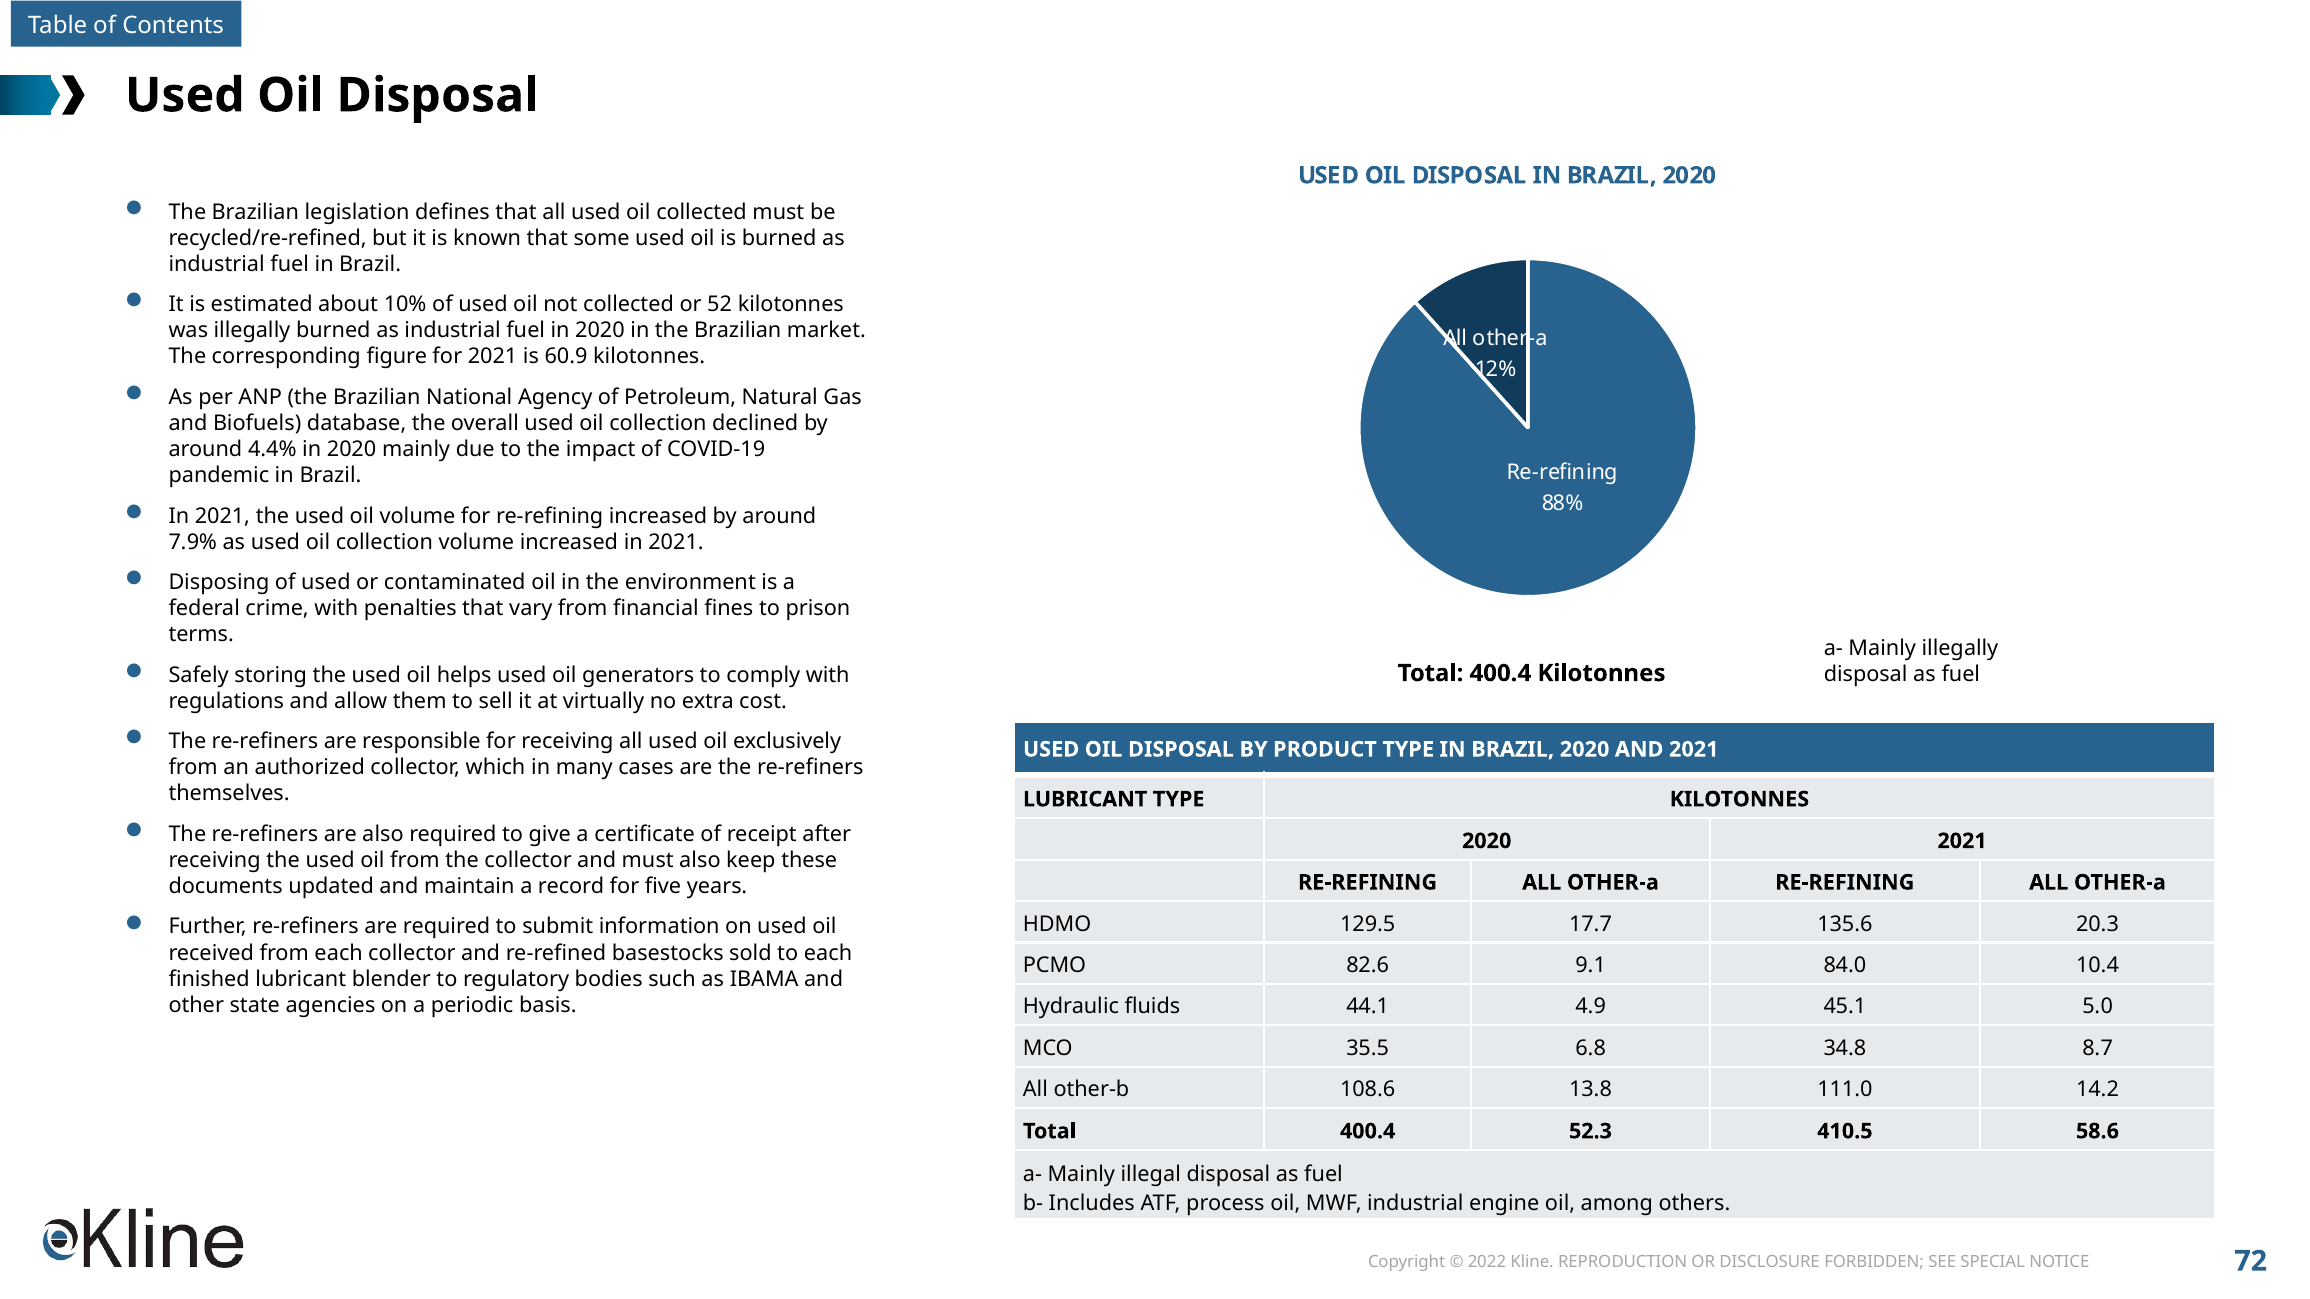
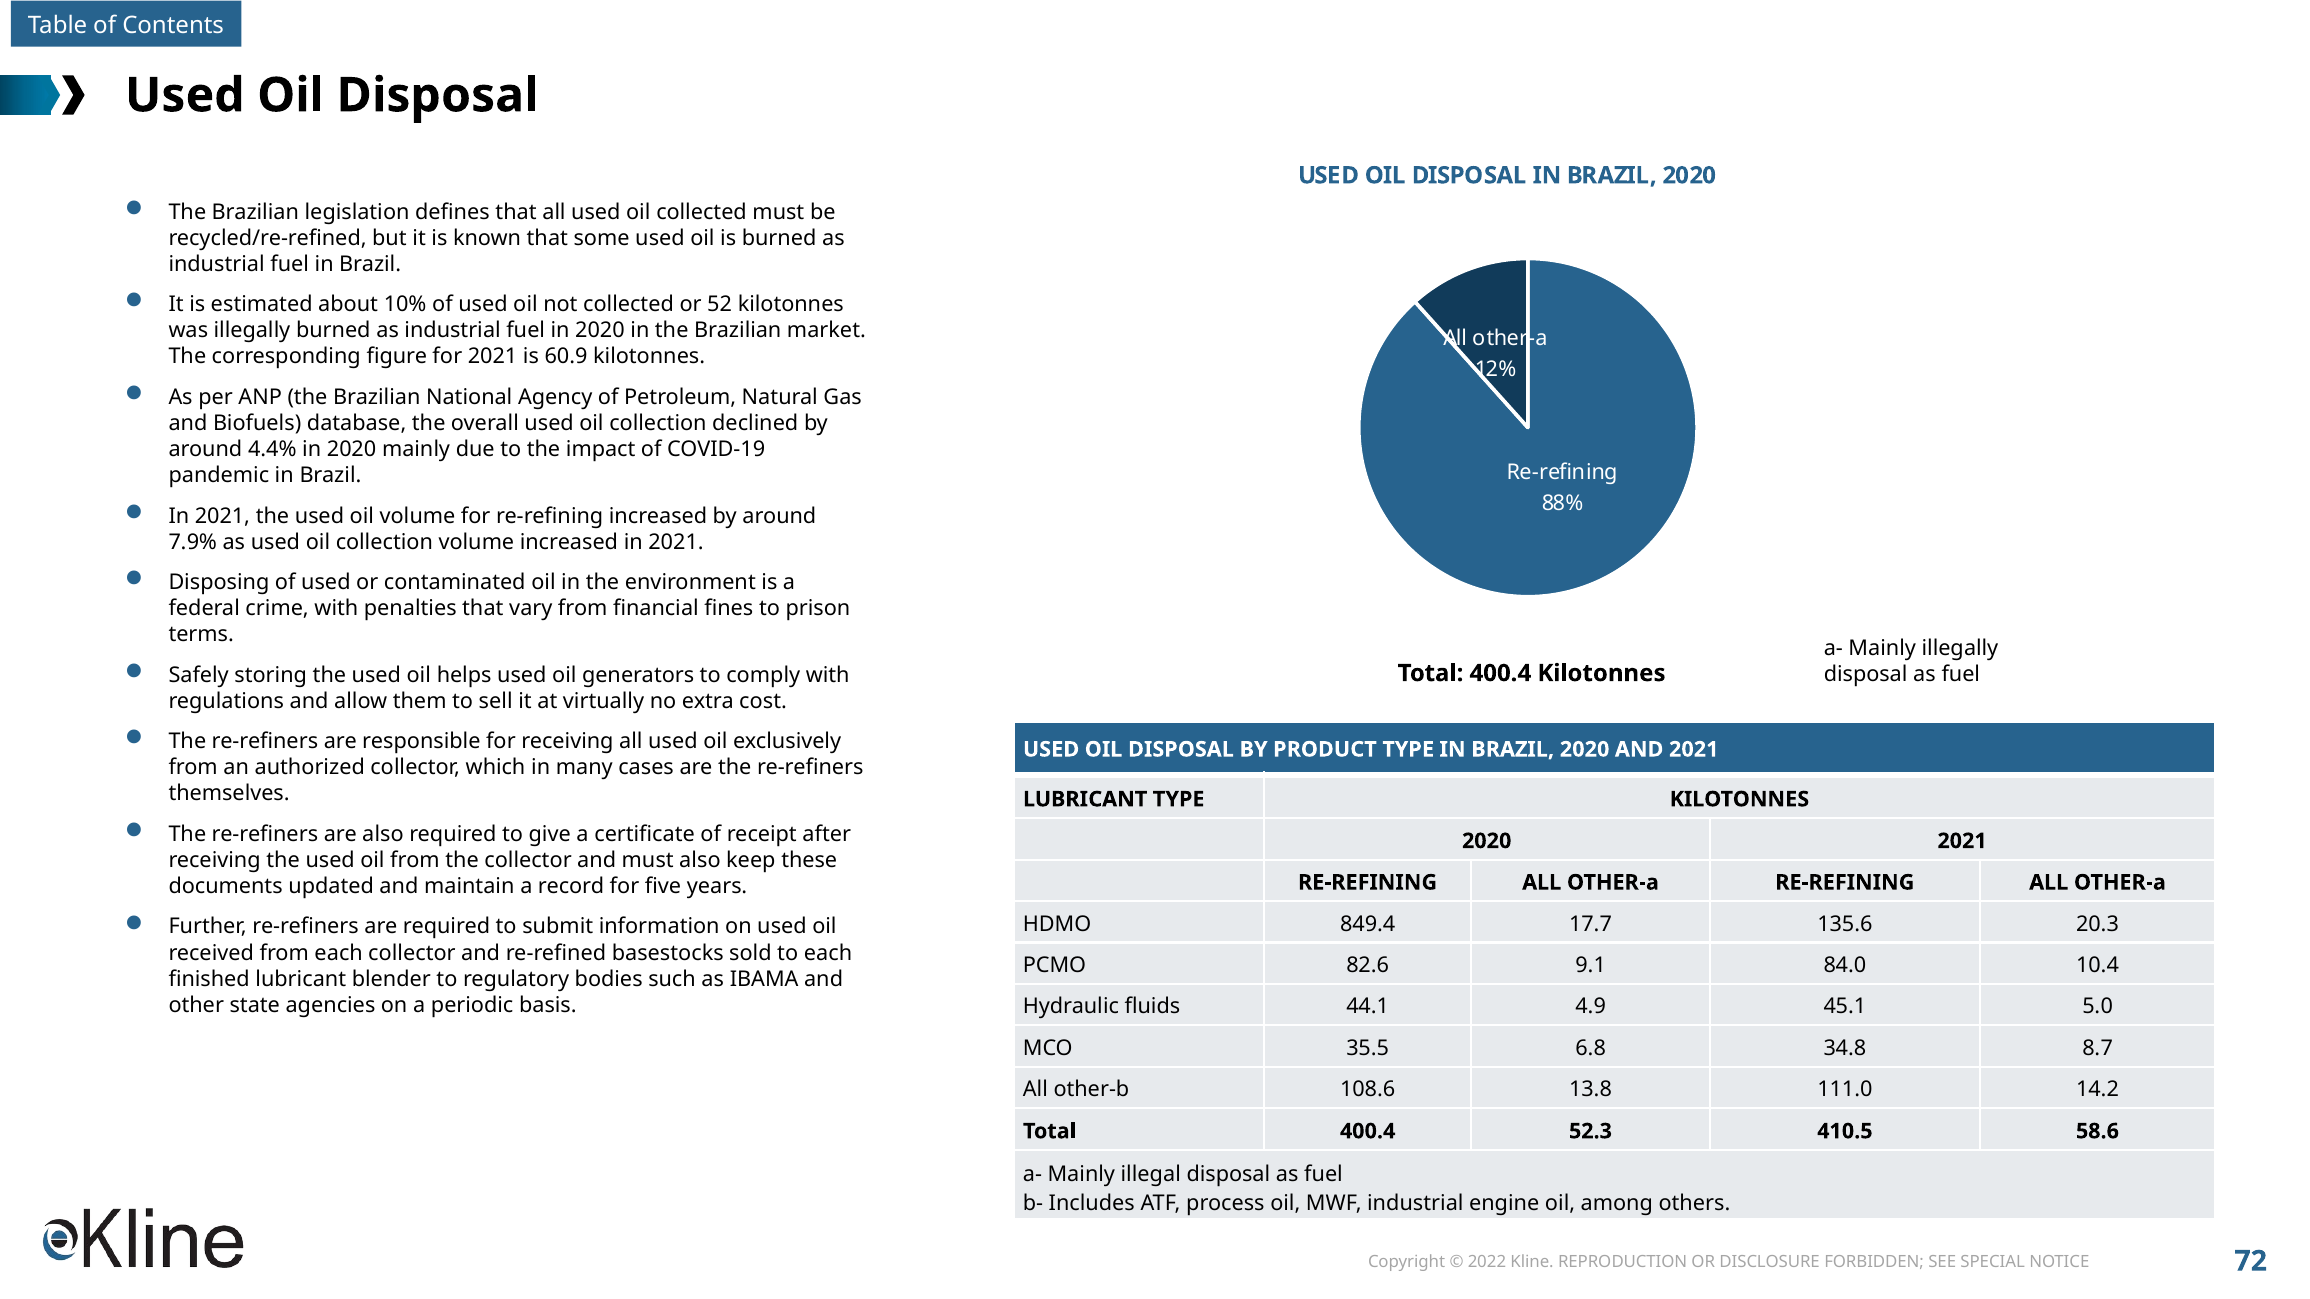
129.5: 129.5 -> 849.4 (1368, 924)
